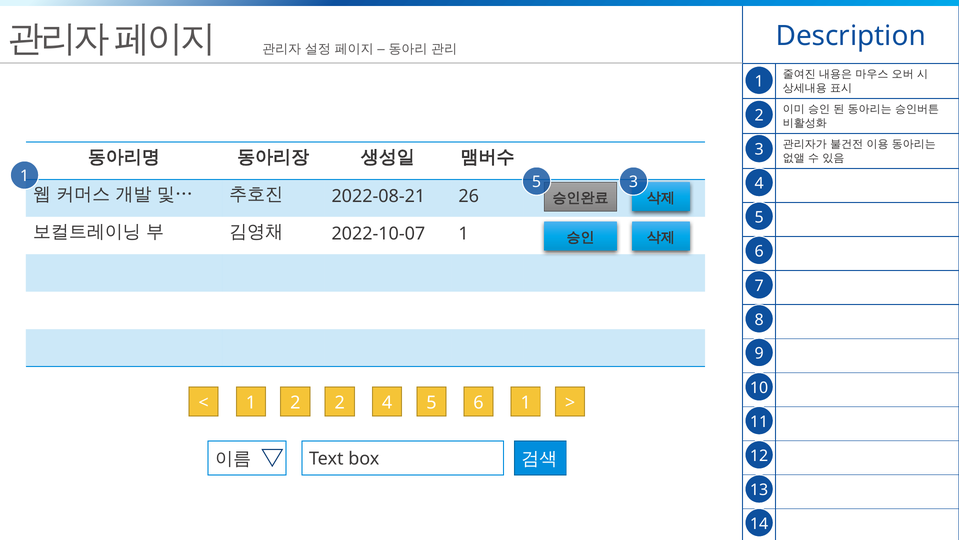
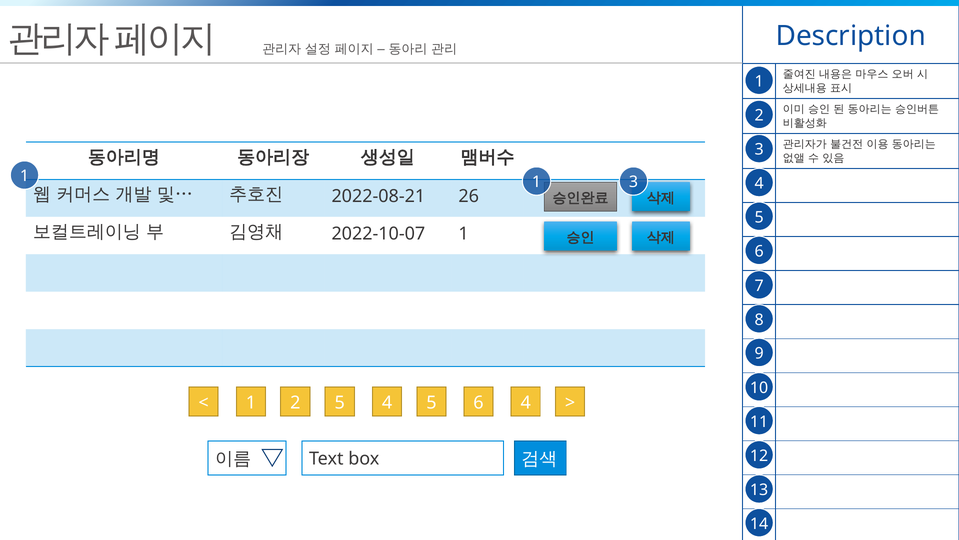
1 5: 5 -> 1 (537, 182)
2 2: 2 -> 5 (340, 403)
6 1: 1 -> 4 (526, 403)
